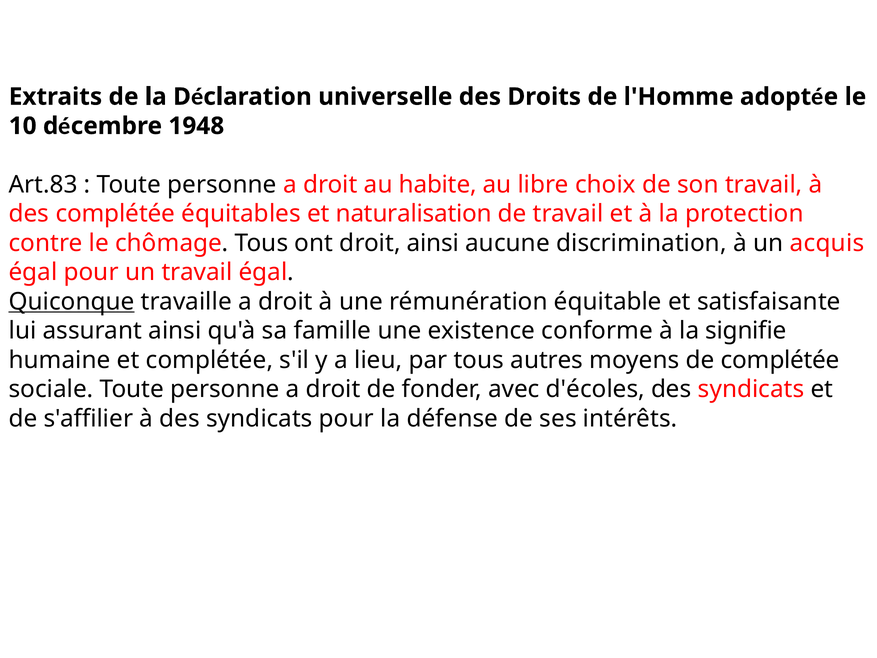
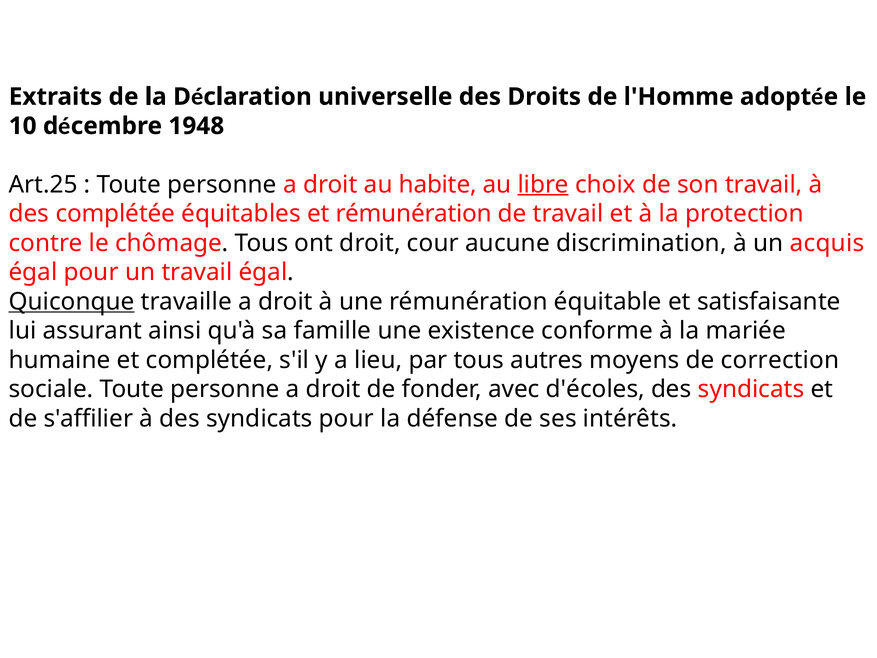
Art.83: Art.83 -> Art.25 (43, 184)
libre underline: none -> present (543, 184)
et naturalisation: naturalisation -> rémunération (414, 214)
droit ainsi: ainsi -> cour (433, 243)
signifie: signifie -> mariée (746, 331)
de complétée: complétée -> correction (780, 360)
